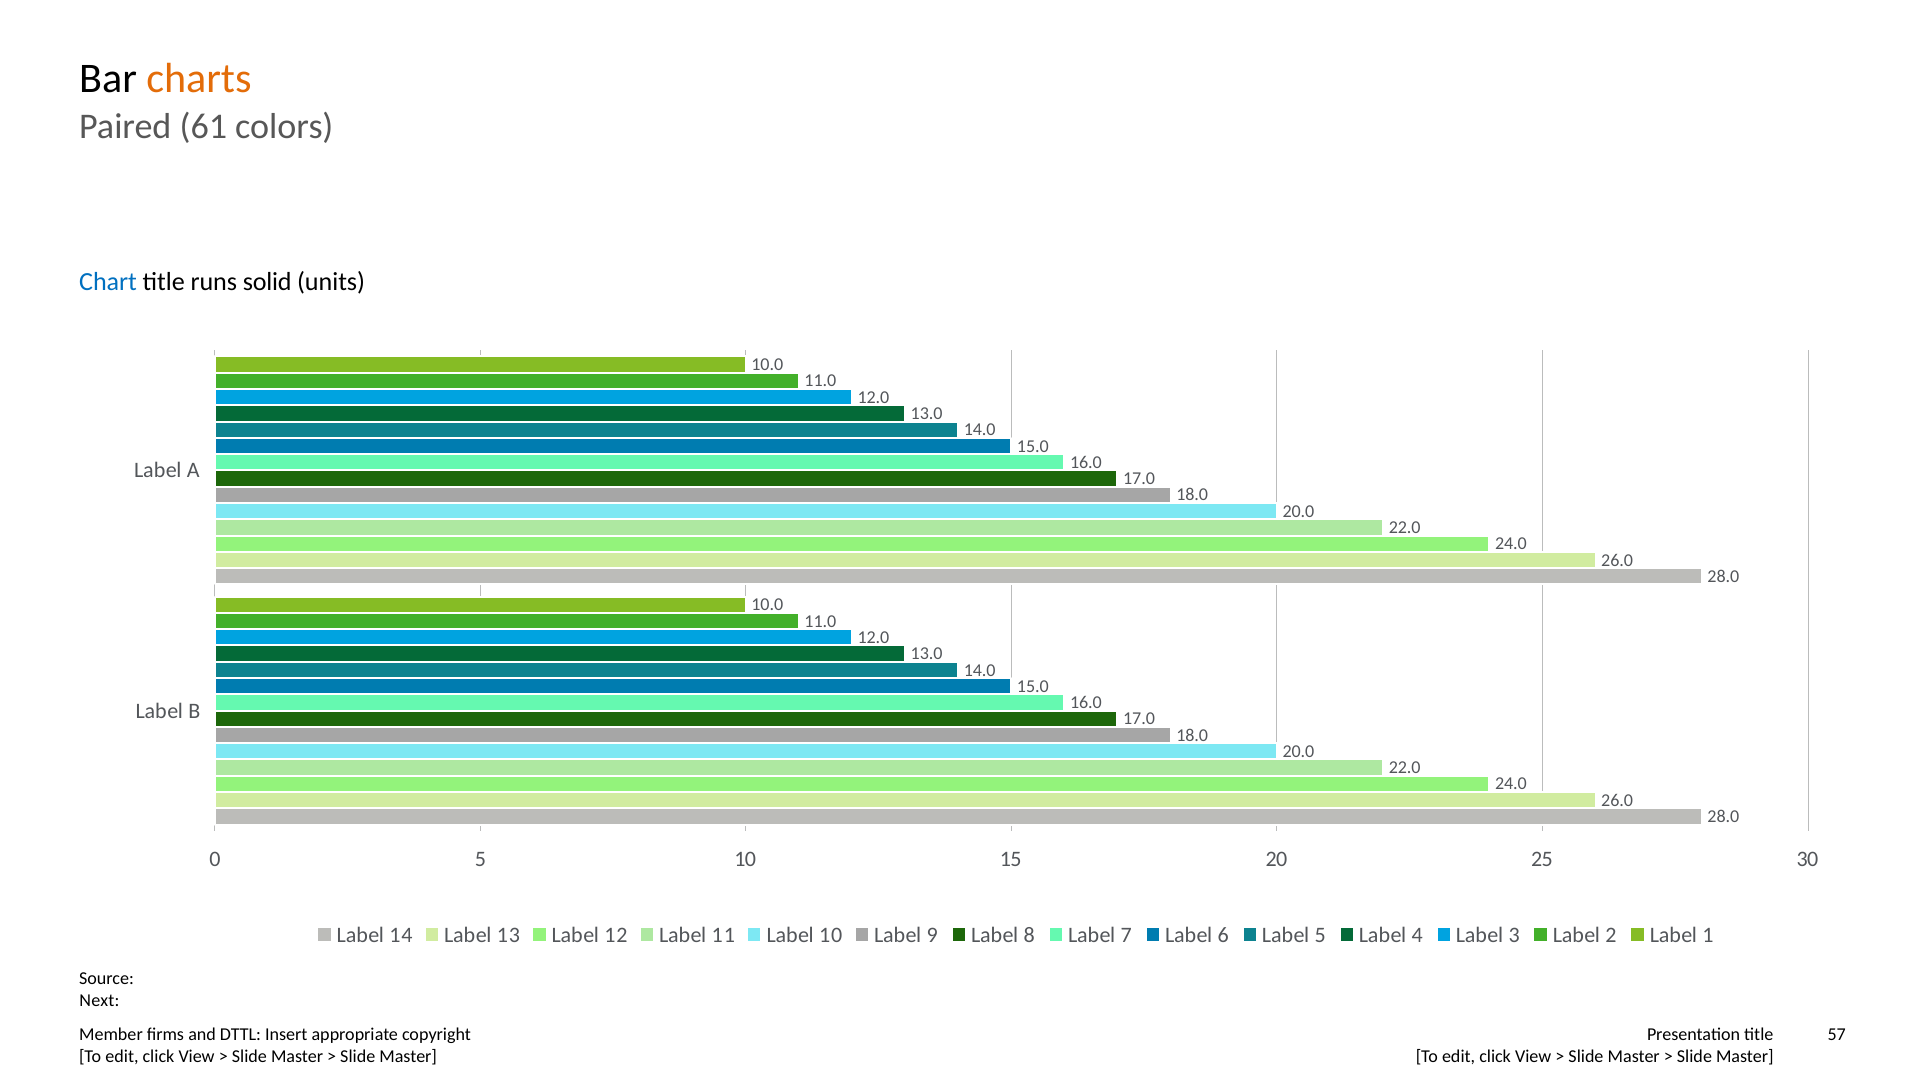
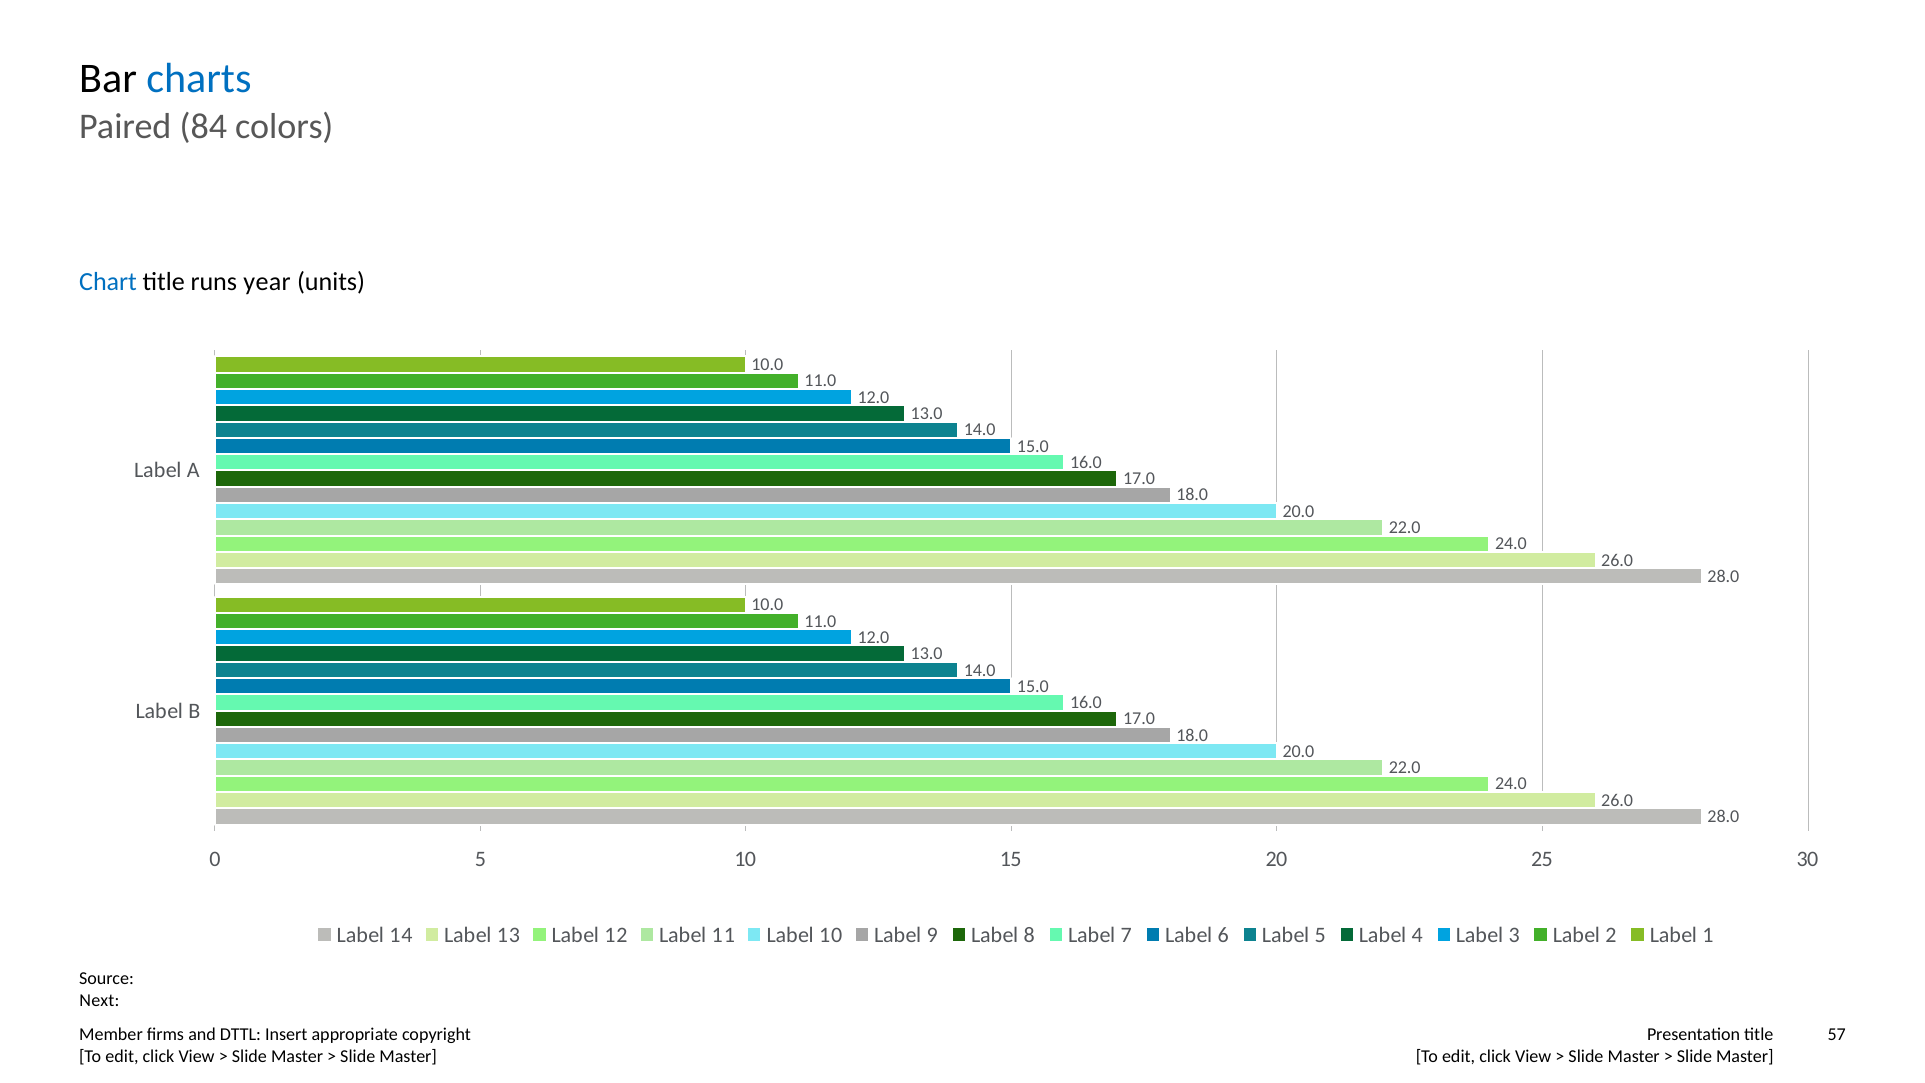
charts colour: orange -> blue (199, 78)
61: 61 -> 84 (203, 127)
solid: solid -> year (267, 282)
